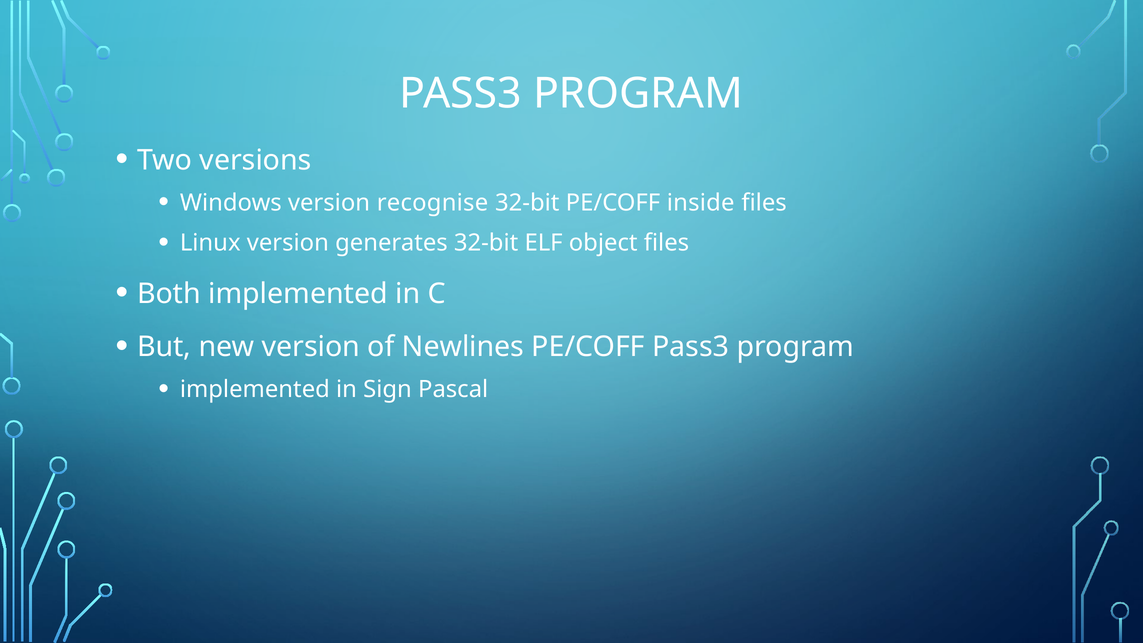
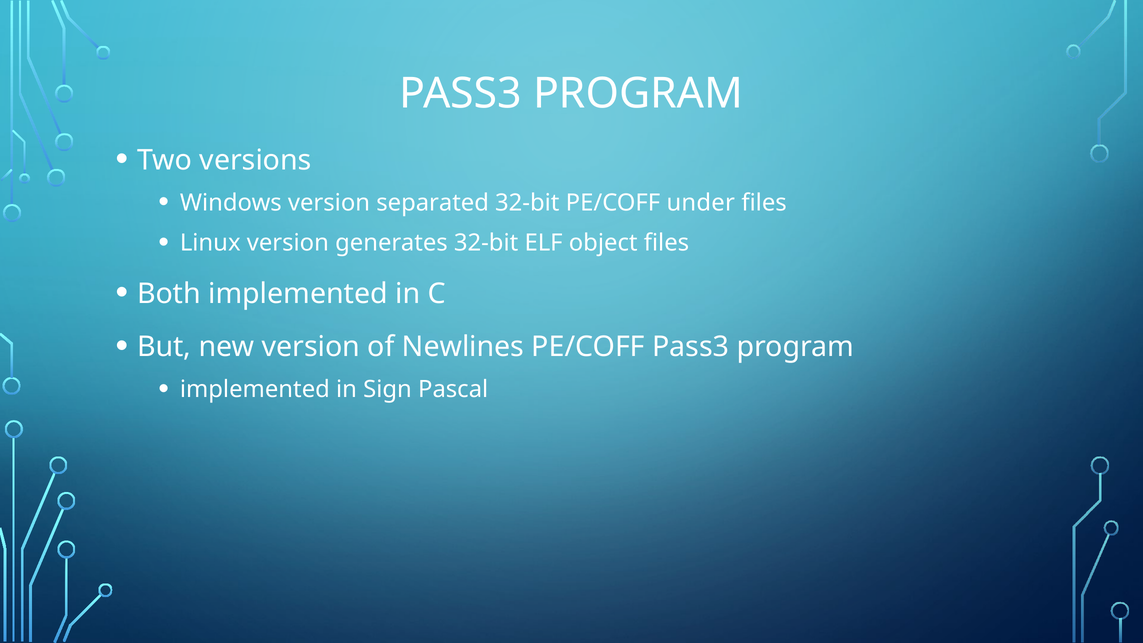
recognise: recognise -> separated (433, 203)
inside: inside -> under (701, 203)
